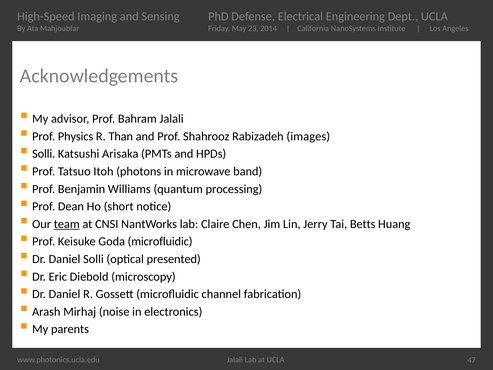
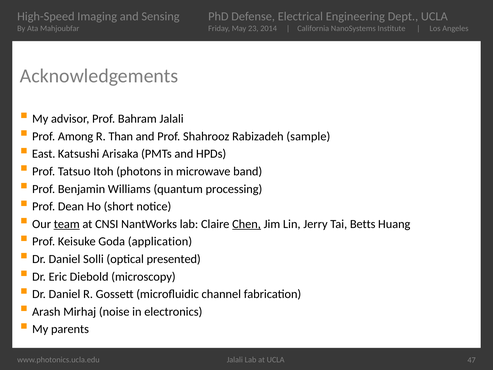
Physics: Physics -> Among (76, 136)
images: images -> sample (308, 136)
Solli: Solli -> East (44, 154)
Chen underline: none -> present (247, 224)
Goda microfluidic: microfluidic -> application (160, 241)
